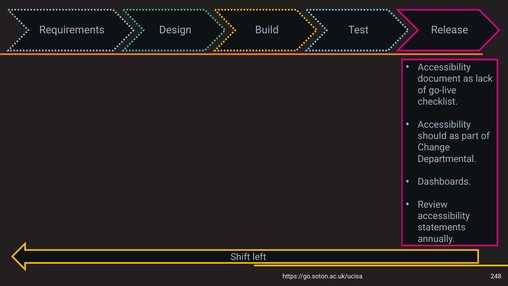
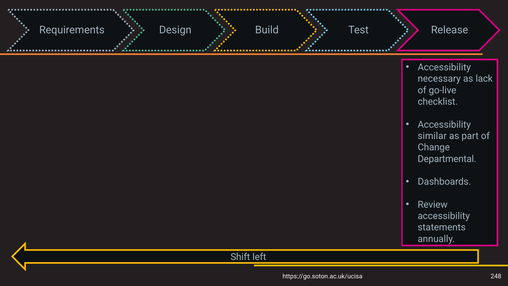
document: document -> necessary (439, 79)
should: should -> similar (432, 136)
